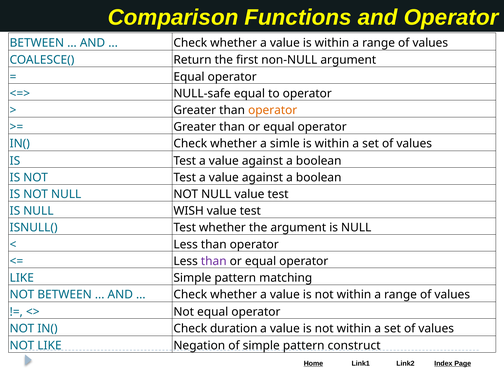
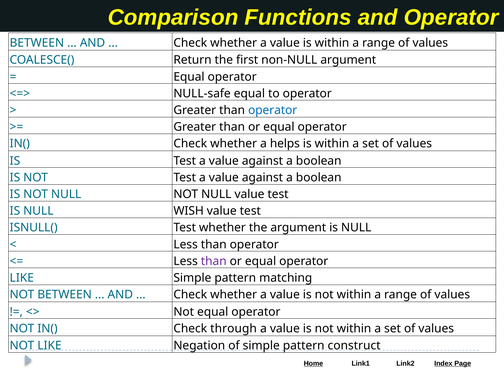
operator colour: orange -> blue (273, 110)
simle: simle -> helps (285, 144)
duration: duration -> through (234, 328)
